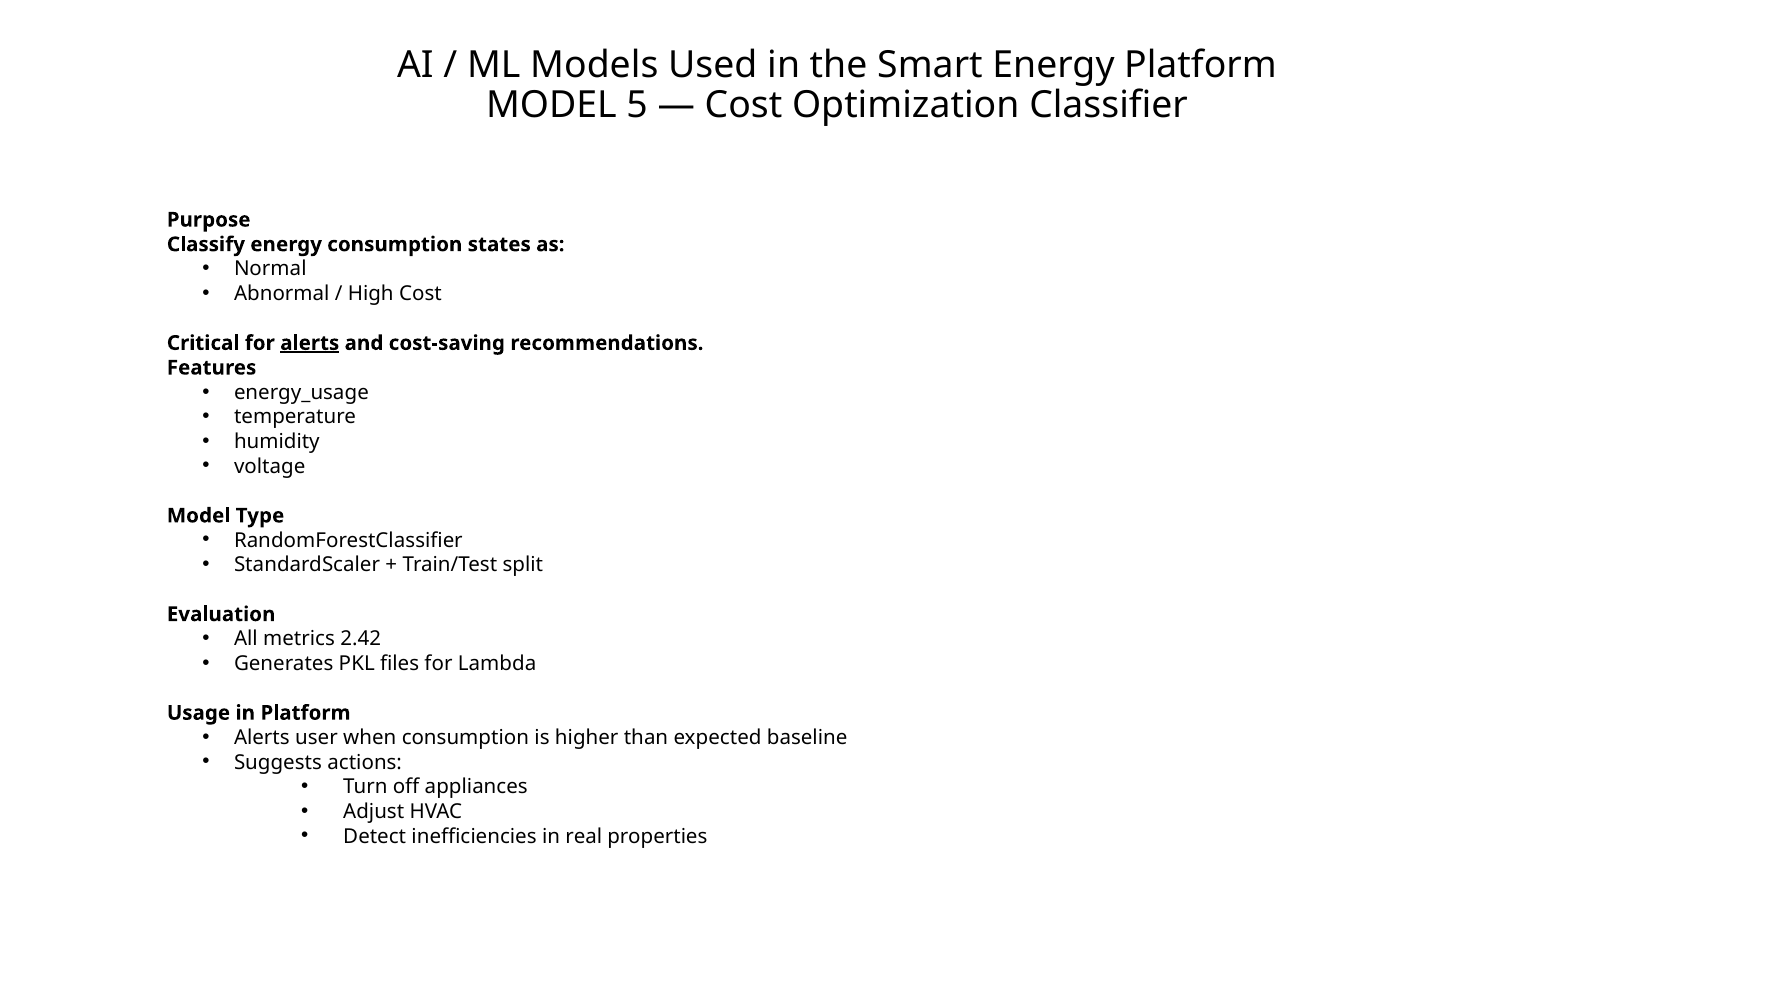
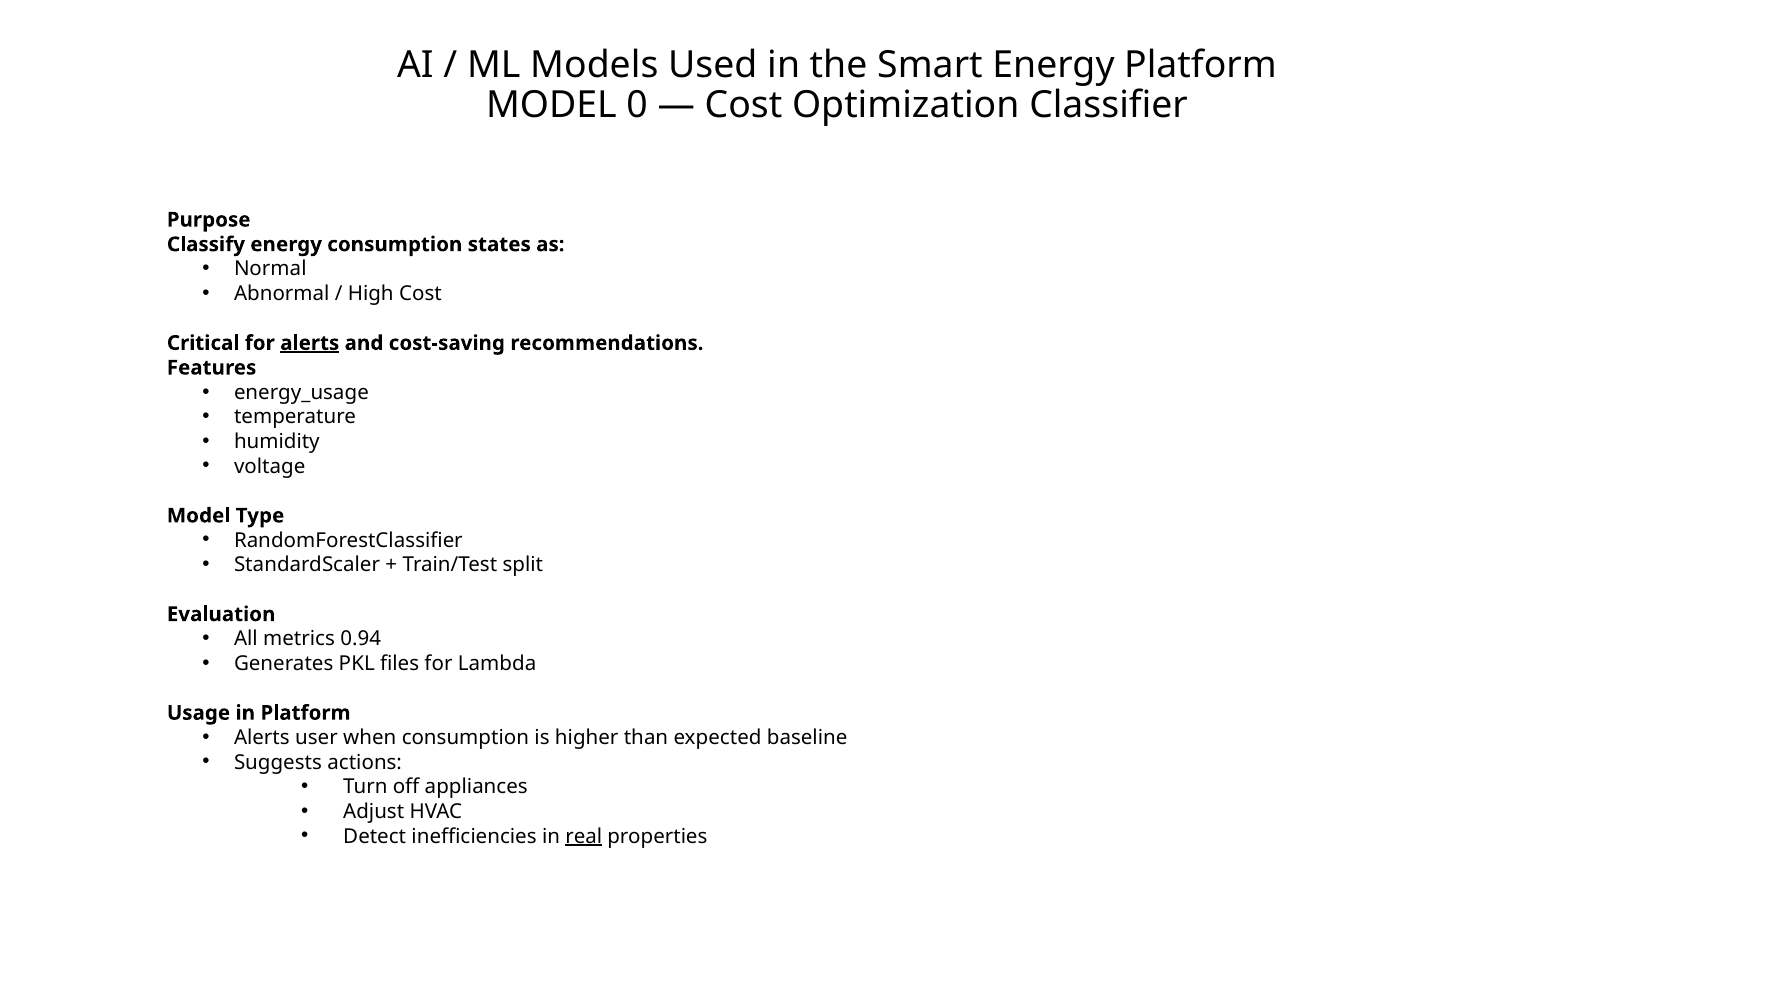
5: 5 -> 0 (637, 105)
2.42: 2.42 -> 0.94 (361, 639)
real underline: none -> present (584, 836)
